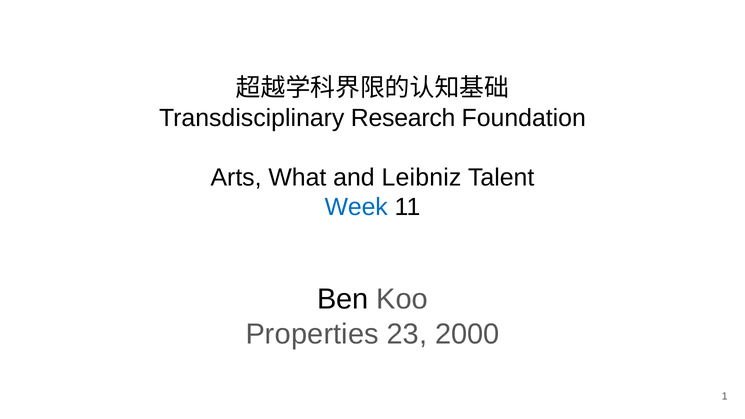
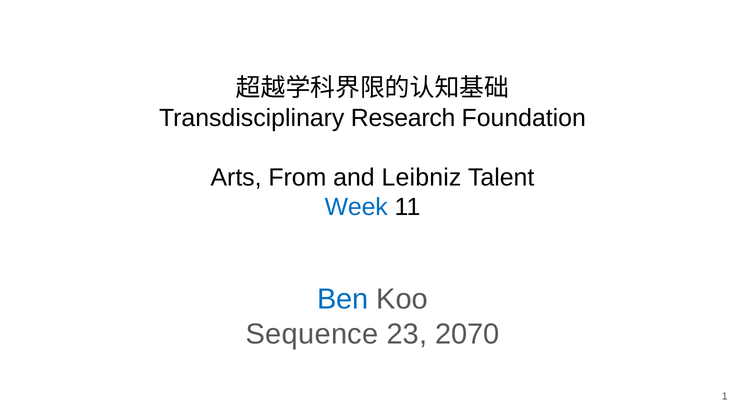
What: What -> From (297, 177)
Ben colour: black -> blue (343, 299)
Properties: Properties -> Sequence (312, 334)
2000: 2000 -> 2070 (467, 334)
